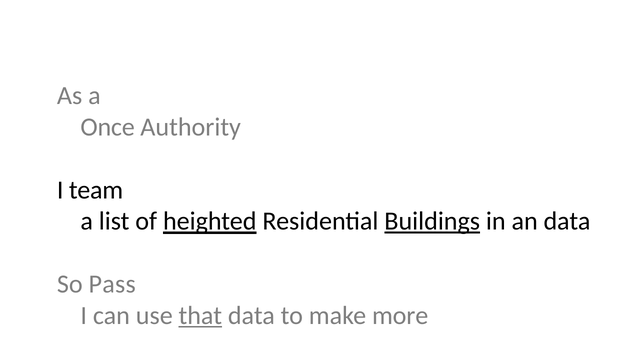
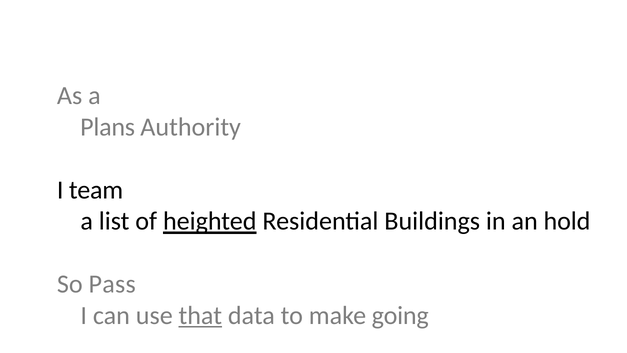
Once: Once -> Plans (108, 127)
Buildings underline: present -> none (432, 221)
an data: data -> hold (567, 221)
more: more -> going (400, 315)
